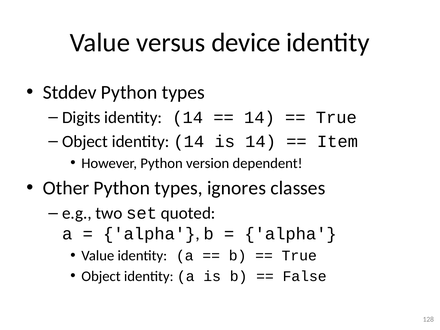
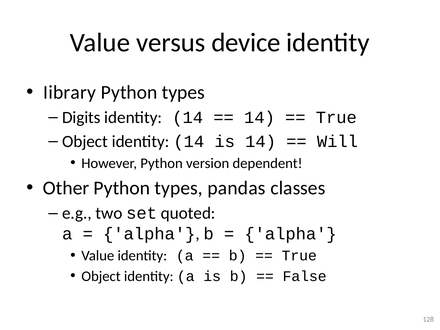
Stddev: Stddev -> Iibrary (70, 92)
Item: Item -> Will (337, 141)
ignores: ignores -> pandas (236, 188)
